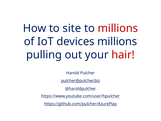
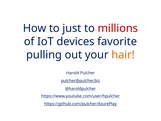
site: site -> just (72, 28)
devices millions: millions -> favorite (117, 41)
hair colour: red -> orange (123, 55)
